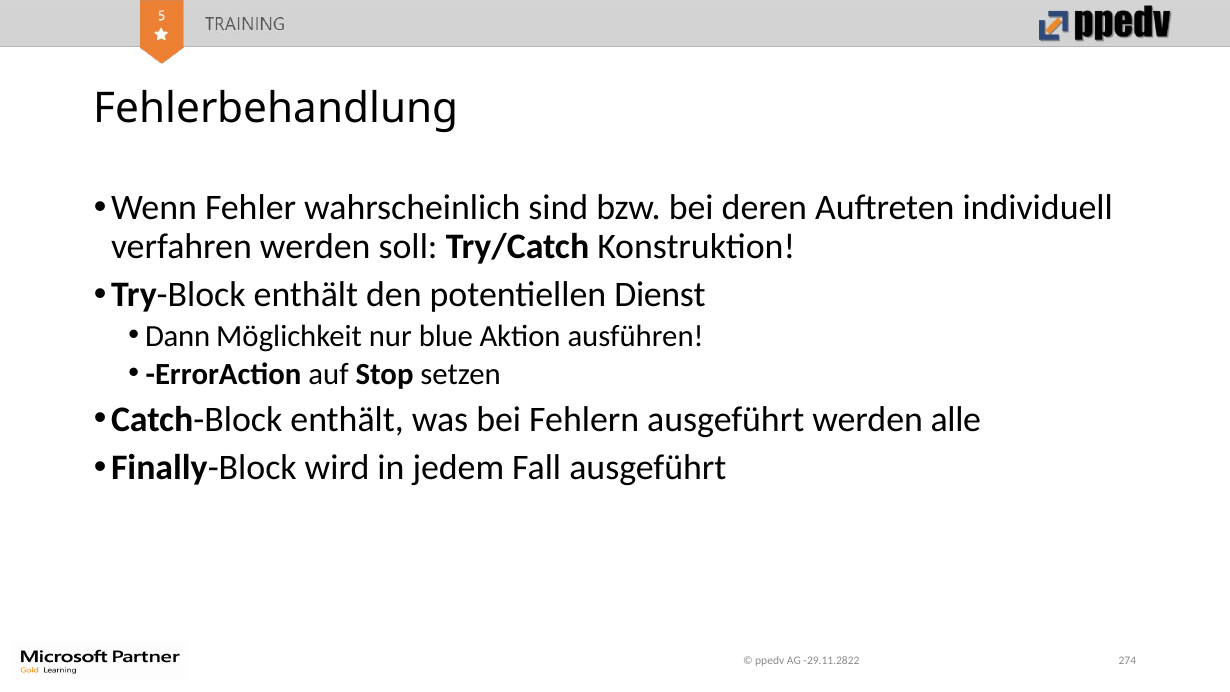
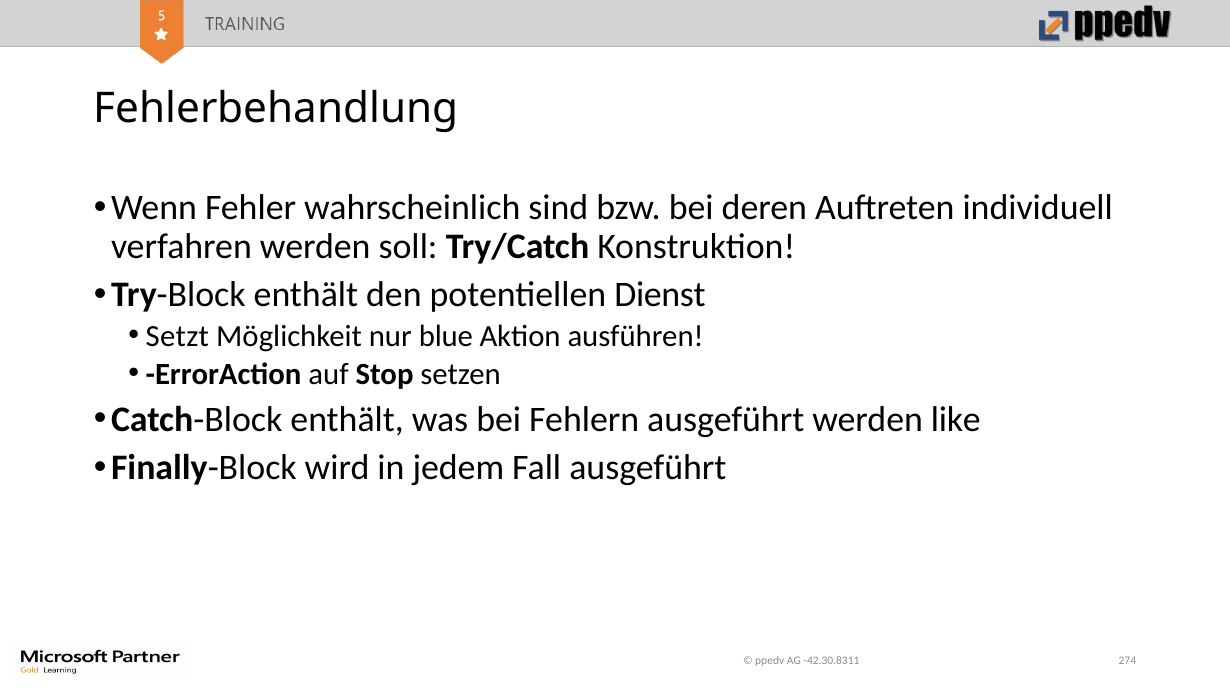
Dann: Dann -> Setzt (177, 336)
alle: alle -> like (956, 419)
-29.11.2822: -29.11.2822 -> -42.30.8311 (831, 660)
